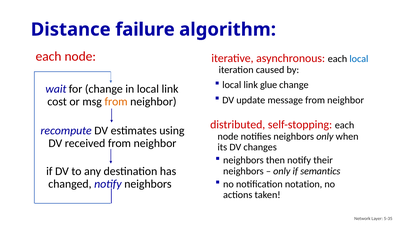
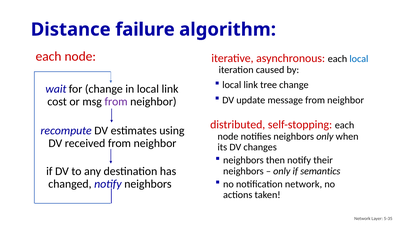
glue: glue -> tree (269, 85)
from colour: orange -> purple (116, 102)
notification notation: notation -> network (304, 185)
